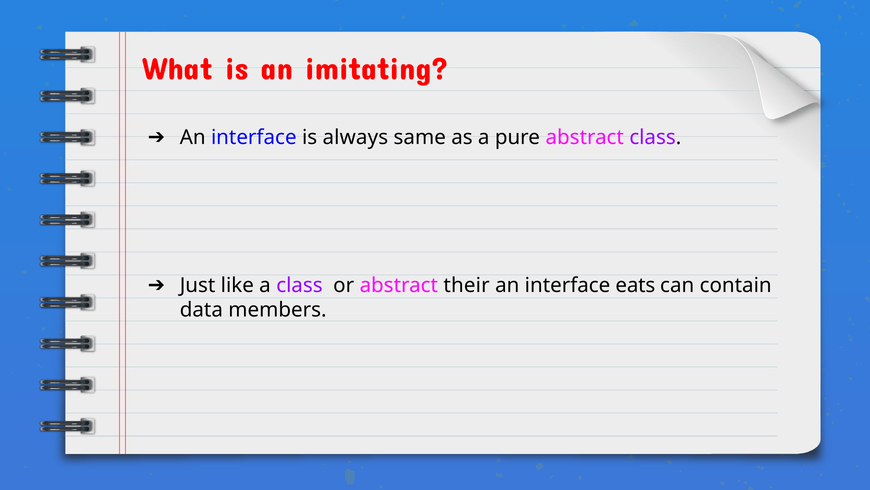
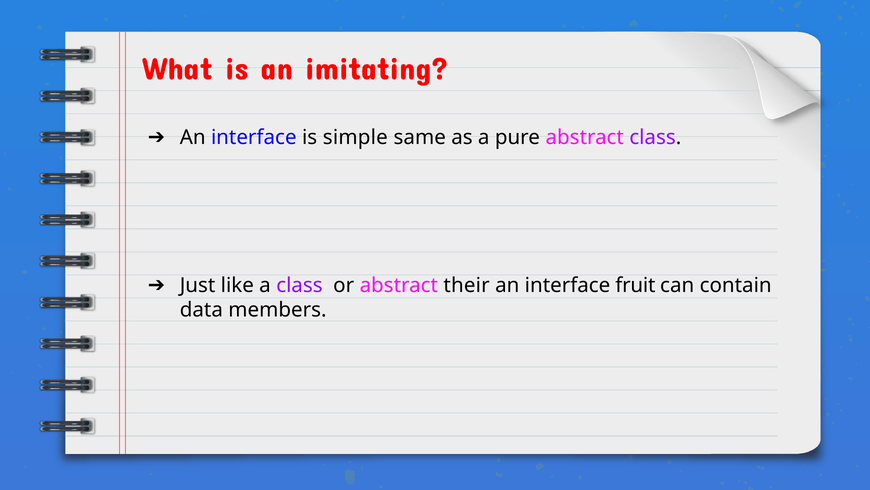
always: always -> simple (355, 137)
eats: eats -> fruit (635, 285)
